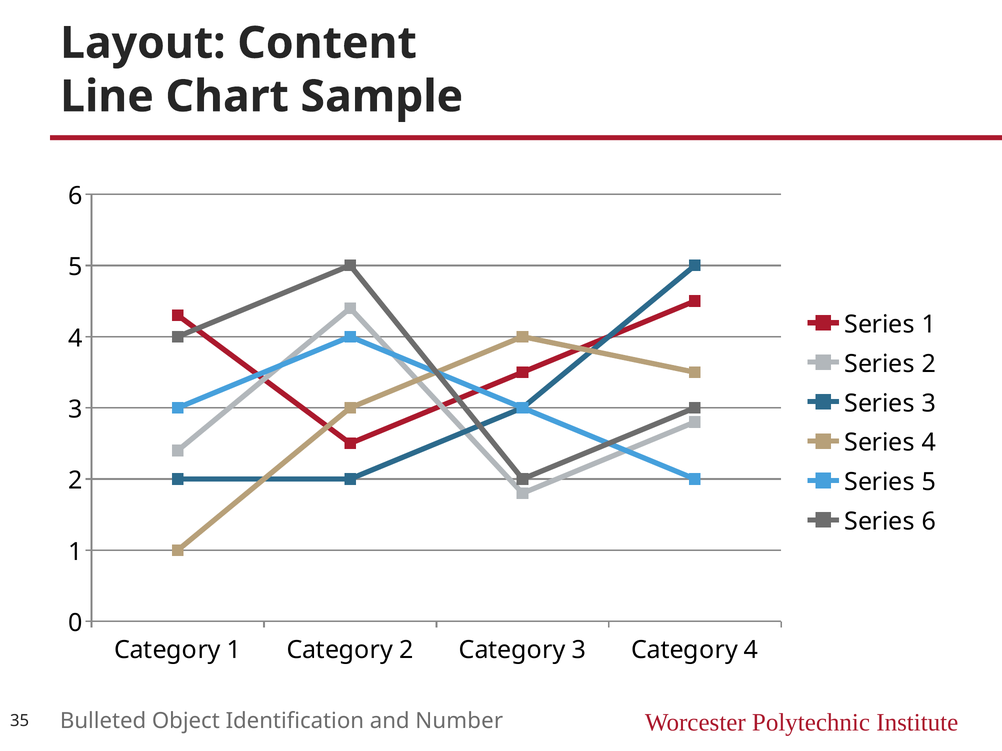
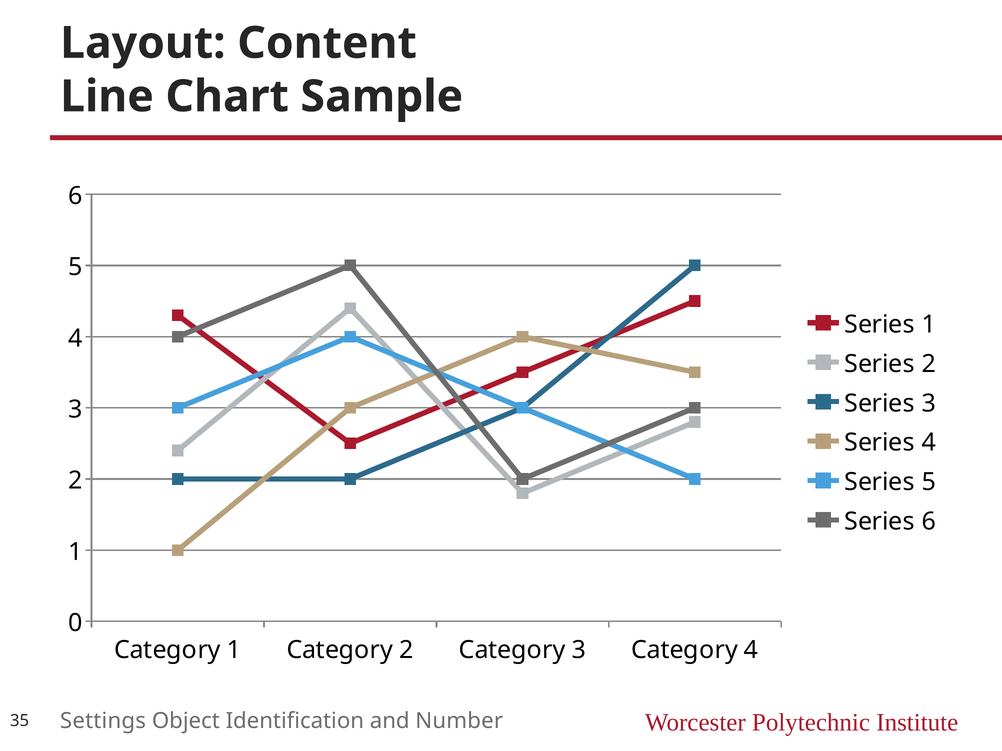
Bulleted: Bulleted -> Settings (103, 721)
